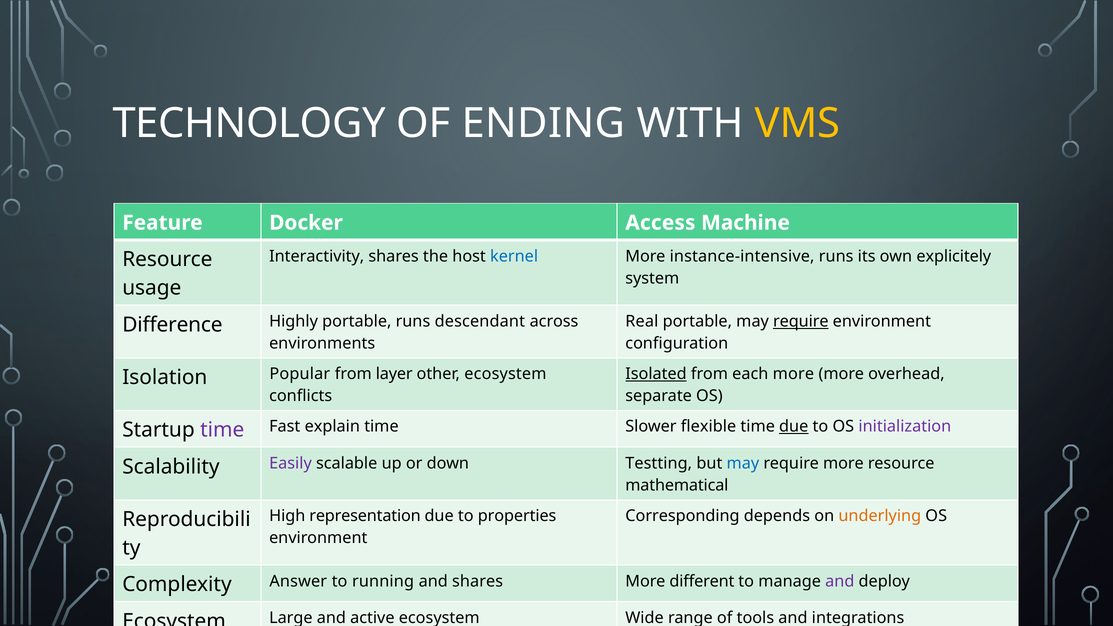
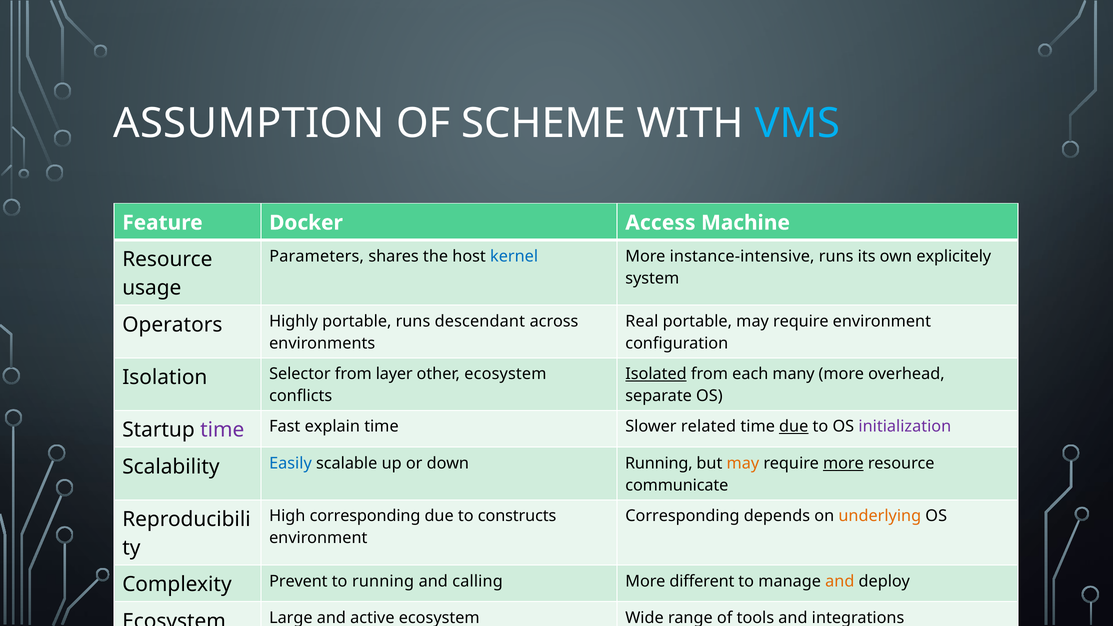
TECHNOLOGY: TECHNOLOGY -> ASSUMPTION (249, 124)
ENDING: ENDING -> SCHEME (544, 124)
VMS colour: yellow -> light blue (797, 124)
Interactivity: Interactivity -> Parameters (317, 256)
require underline: present -> none (801, 321)
Difference: Difference -> Operators (172, 325)
each more: more -> many (794, 374)
Popular: Popular -> Selector (300, 374)
flexible: flexible -> related (708, 427)
Easily colour: purple -> blue (290, 463)
down Testting: Testting -> Running (659, 463)
may colour: blue -> orange (743, 463)
more underline: none -> present (843, 463)
mathematical: mathematical -> communicate (677, 486)
High representation: representation -> corresponding (365, 516)
properties: properties -> constructs (517, 516)
Answer: Answer -> Prevent (298, 581)
and shares: shares -> calling (478, 581)
and colour: purple -> orange (840, 581)
